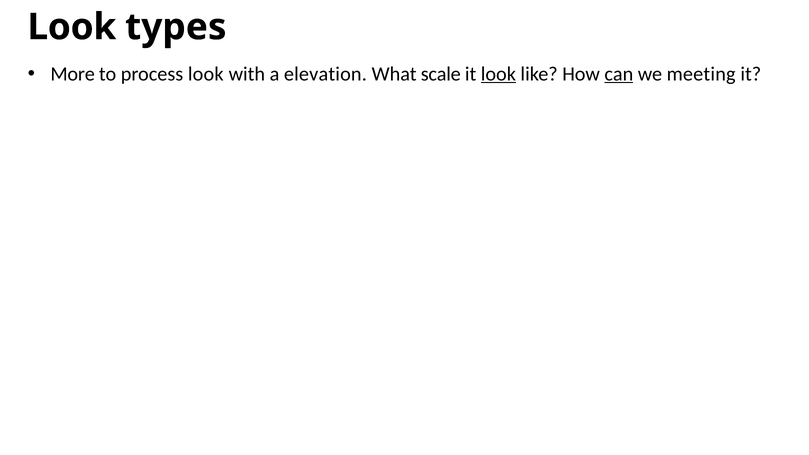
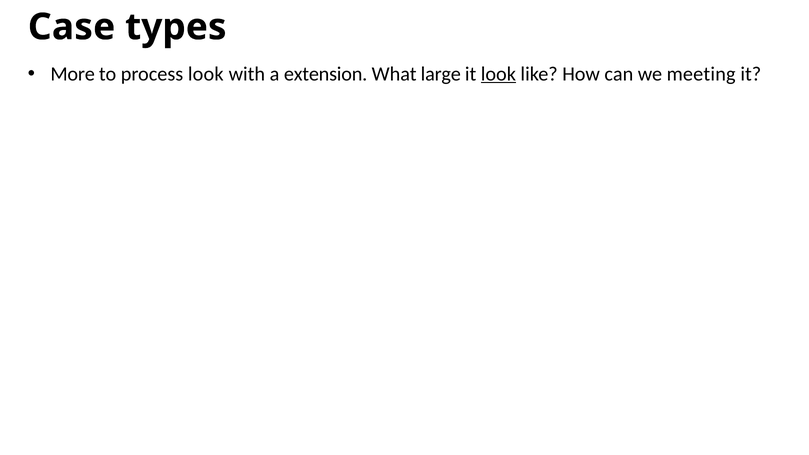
Look: Look -> Case (72, 27)
elevation: elevation -> extension (326, 74)
scale: scale -> large (441, 74)
can underline: present -> none (619, 74)
